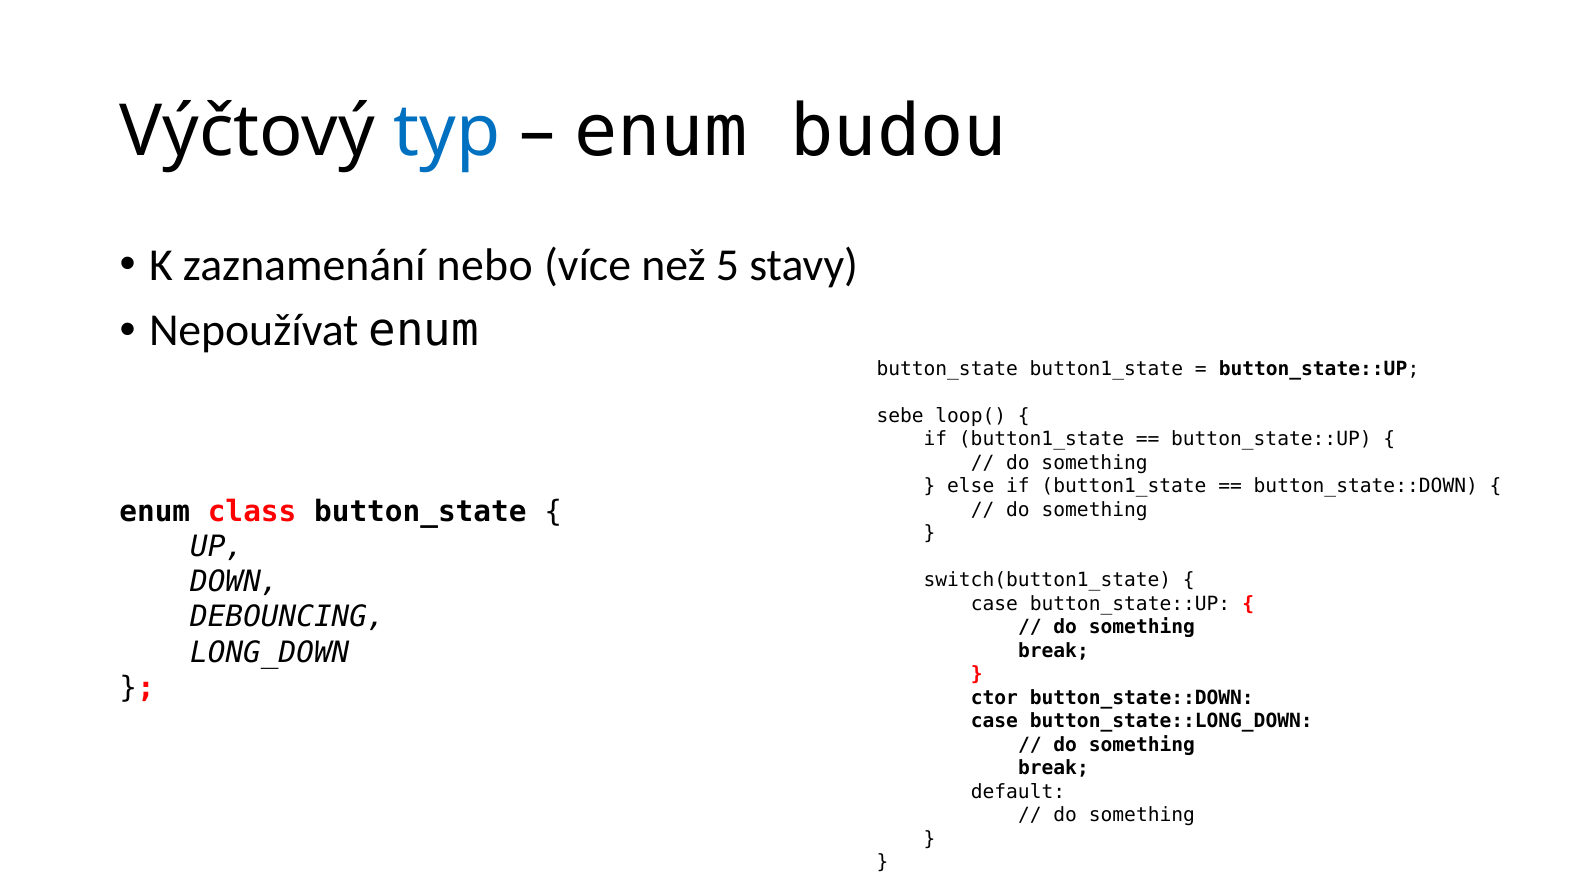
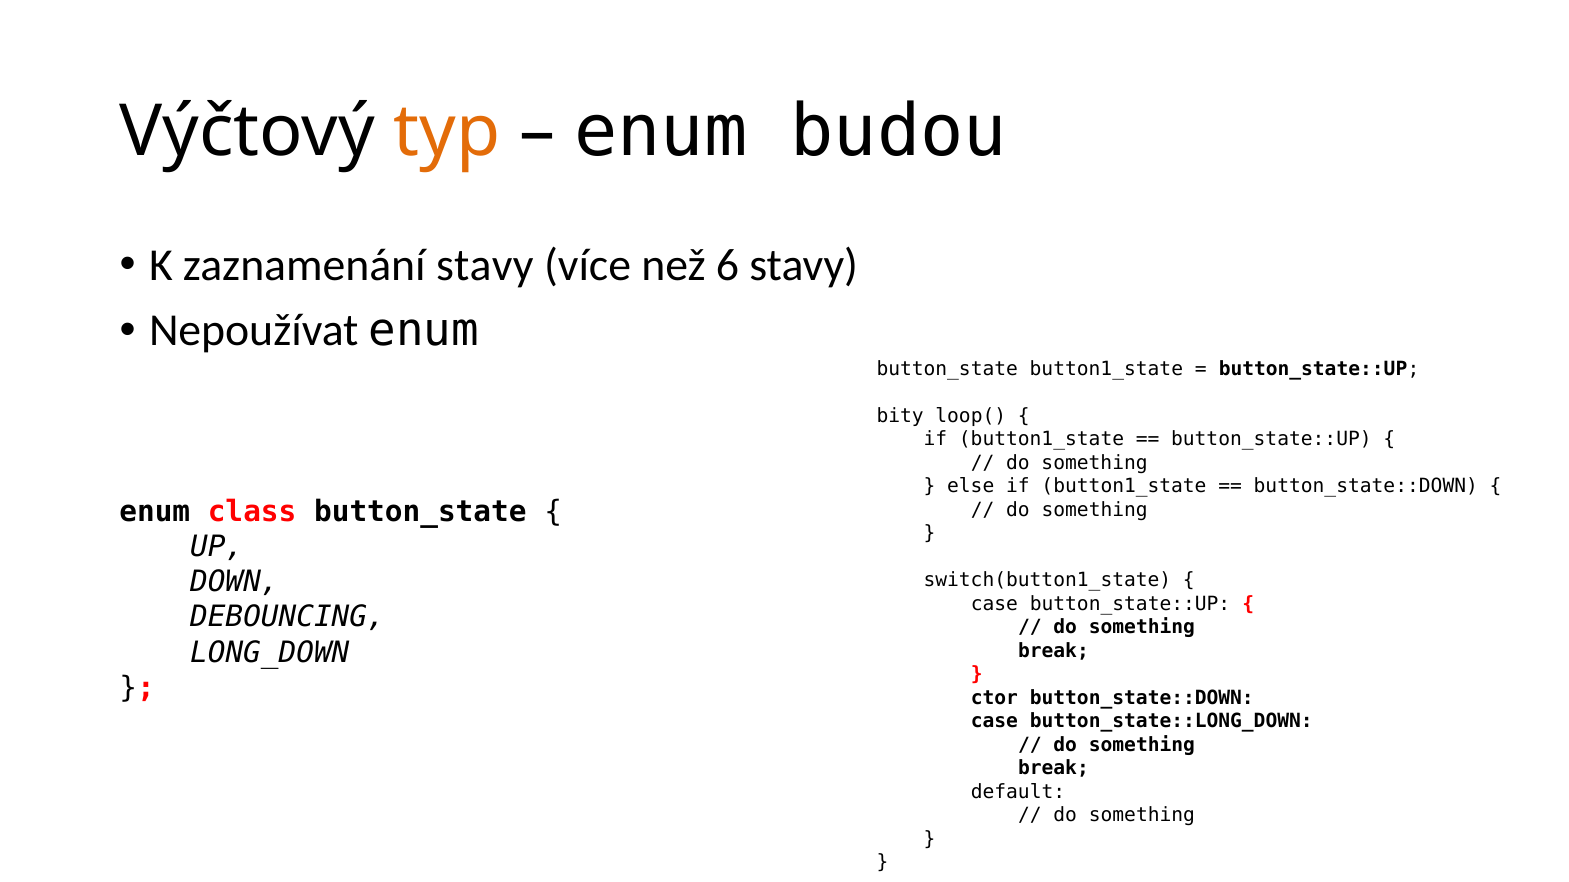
typ colour: blue -> orange (447, 132)
zaznamenání nebo: nebo -> stavy (485, 265)
5: 5 -> 6 (728, 265)
sebe: sebe -> bity (900, 416)
